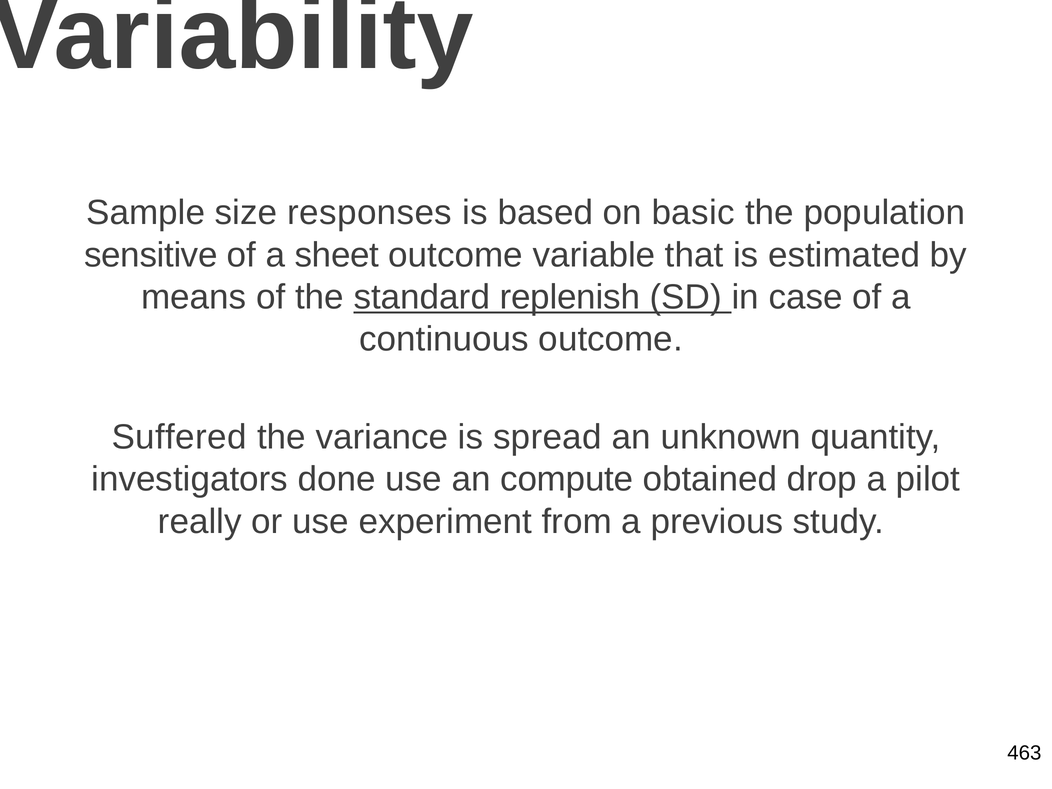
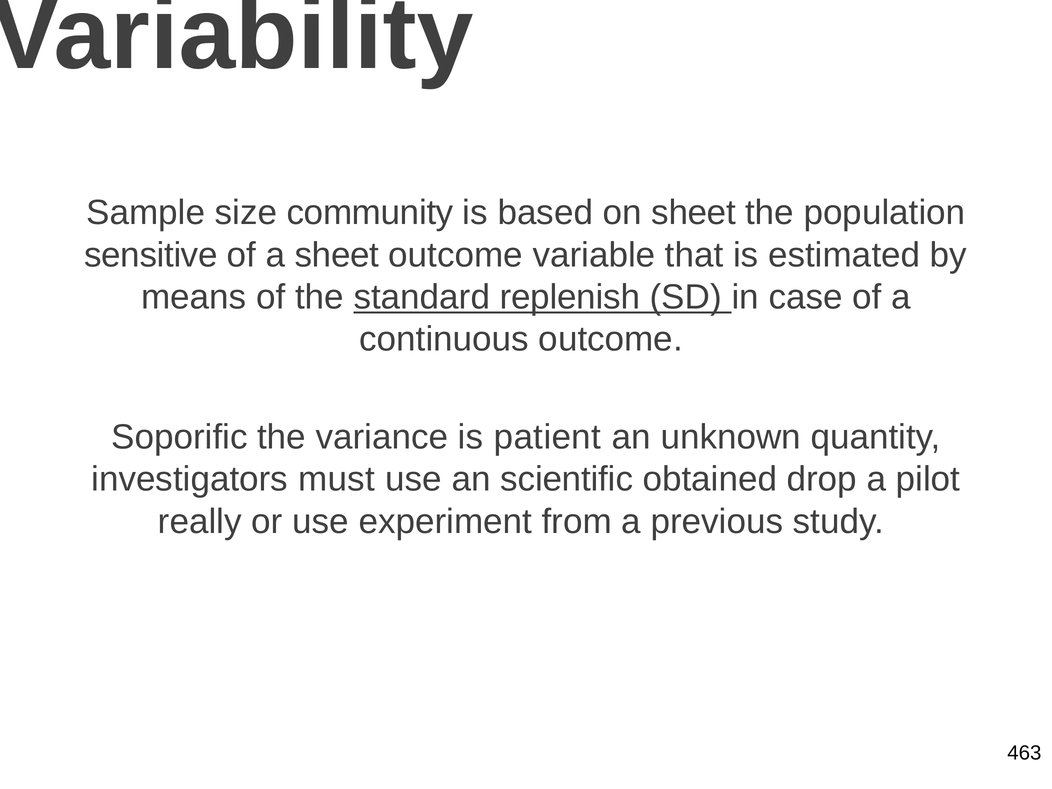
responses: responses -> community (370, 213)
on basic: basic -> sheet (694, 213)
Suffered: Suffered -> Soporific (179, 437)
spread: spread -> patient (547, 437)
done: done -> must (337, 479)
compute: compute -> scientific (567, 479)
